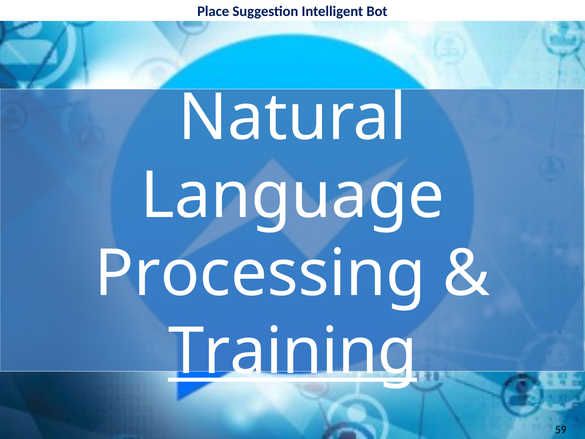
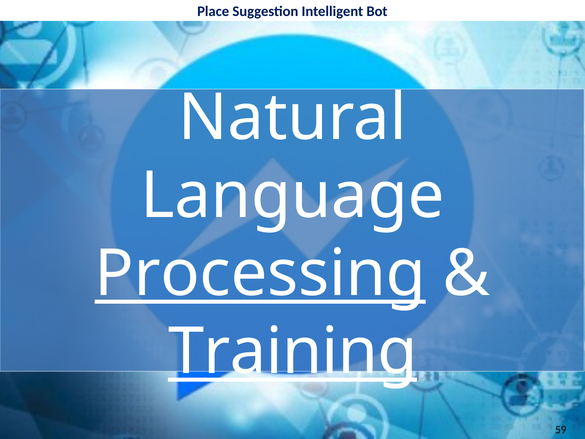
Processing underline: none -> present (260, 274)
